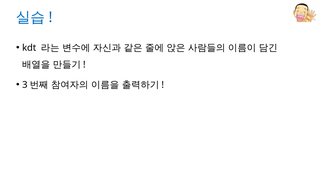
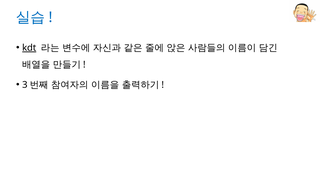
kdt underline: none -> present (29, 48)
